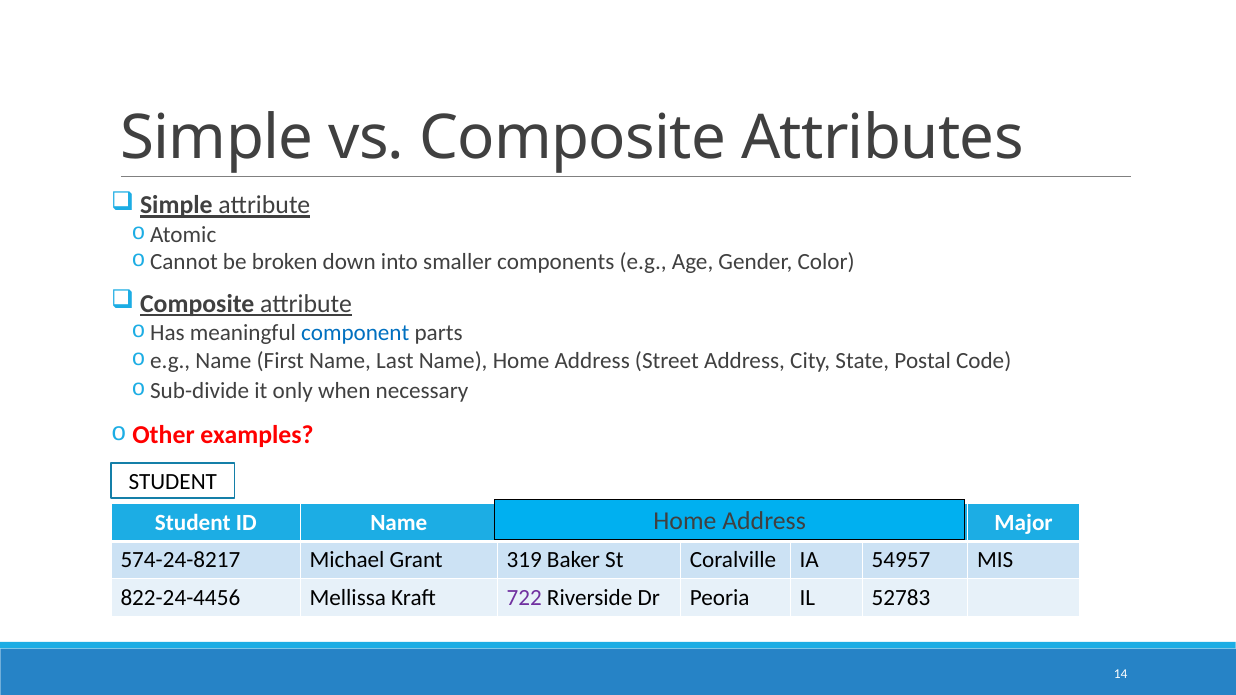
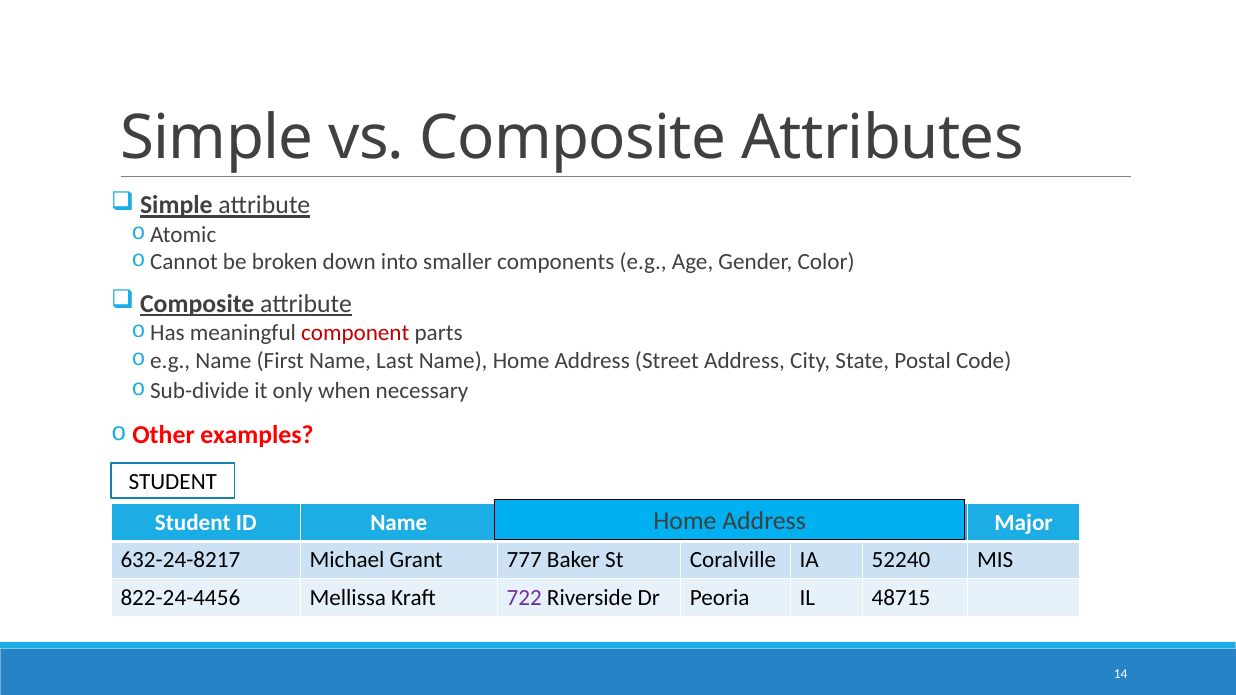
component colour: blue -> red (355, 333)
574-24-8217: 574-24-8217 -> 632-24-8217 (180, 561)
319: 319 -> 777 (524, 561)
54957: 54957 -> 52240 (901, 561)
52783: 52783 -> 48715 (901, 598)
